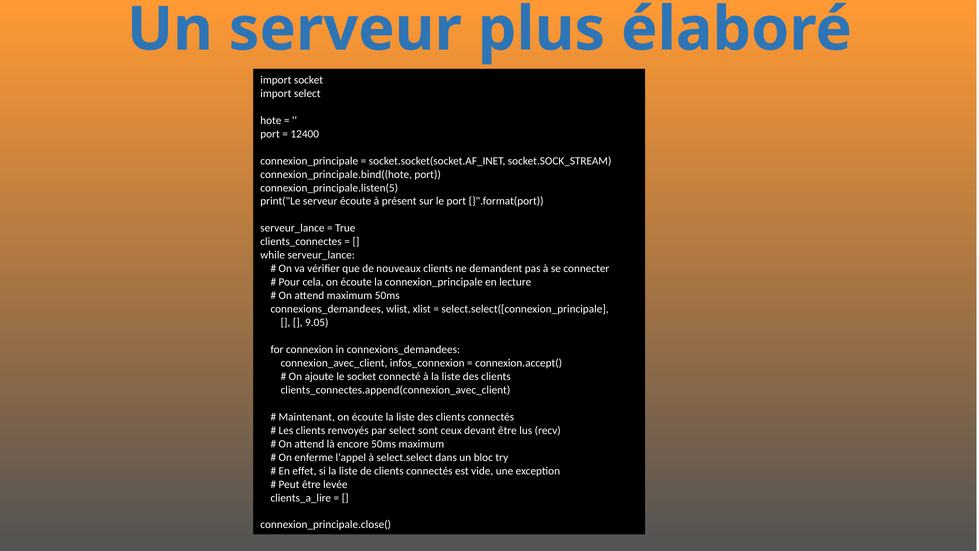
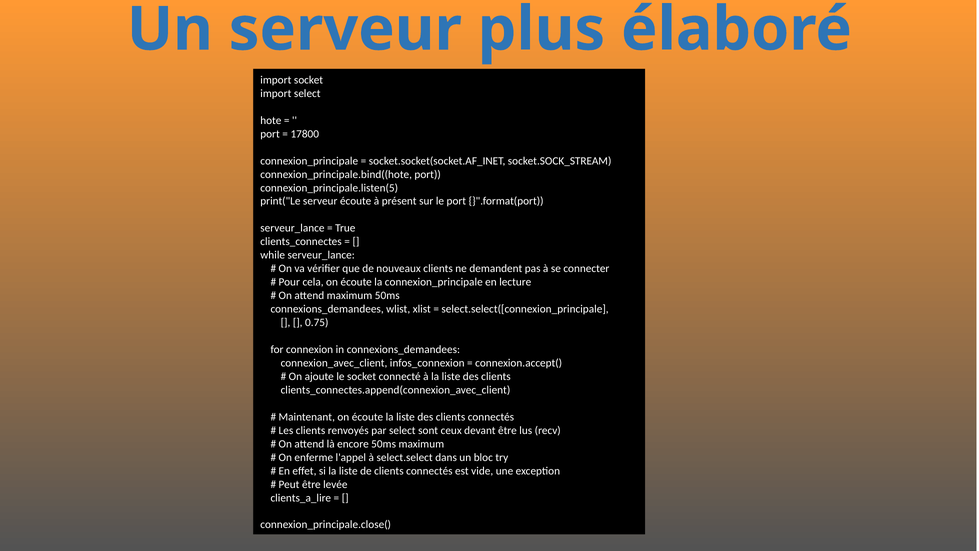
12400: 12400 -> 17800 (305, 134)
9.05: 9.05 -> 0.75 (317, 322)
